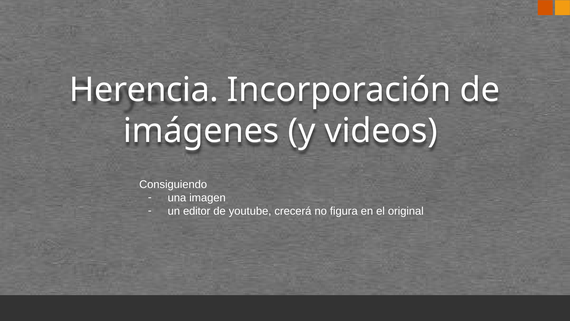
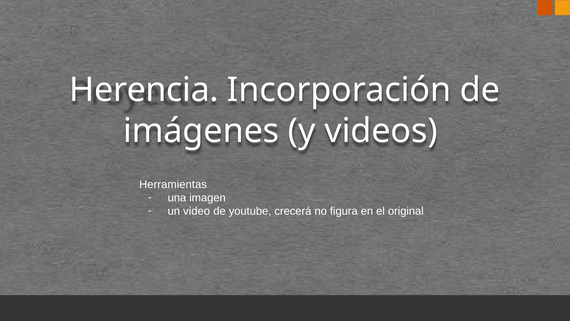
Consiguiendo: Consiguiendo -> Herramientas (173, 184)
editor: editor -> video (197, 211)
